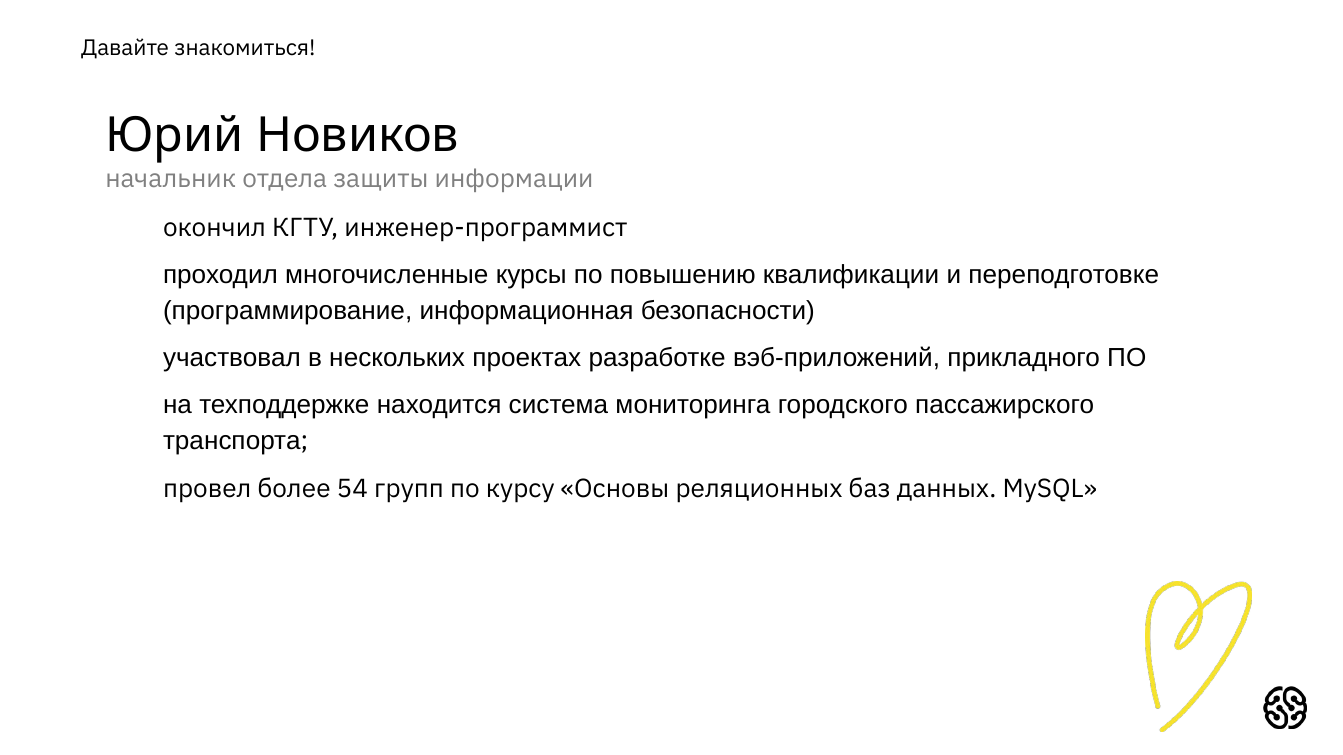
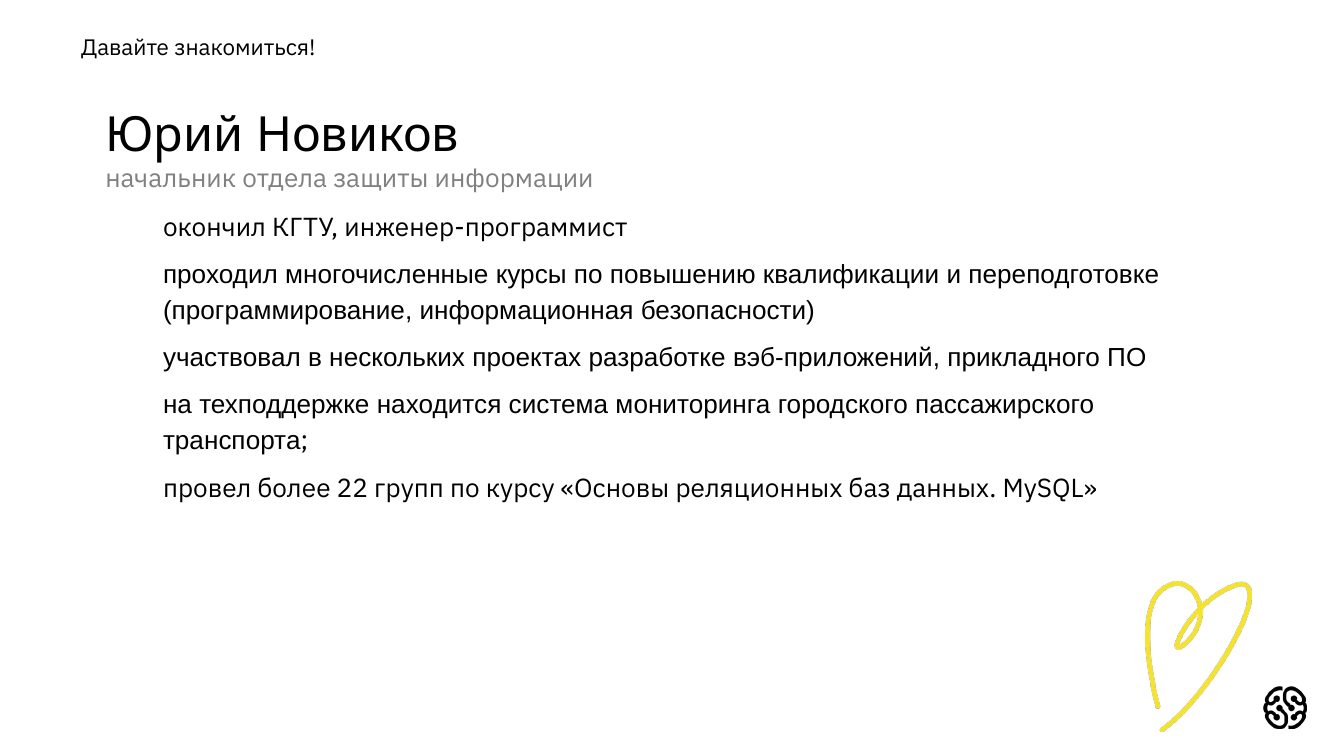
54: 54 -> 22 (352, 489)
